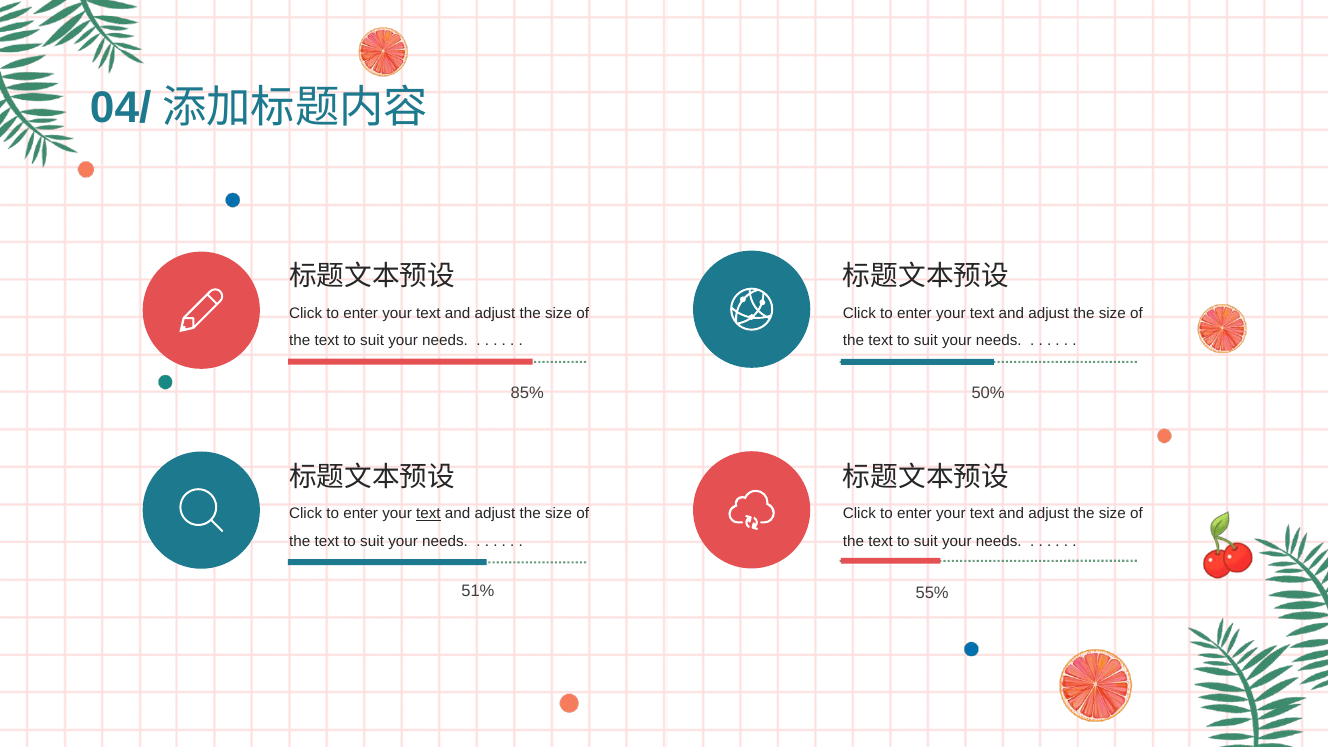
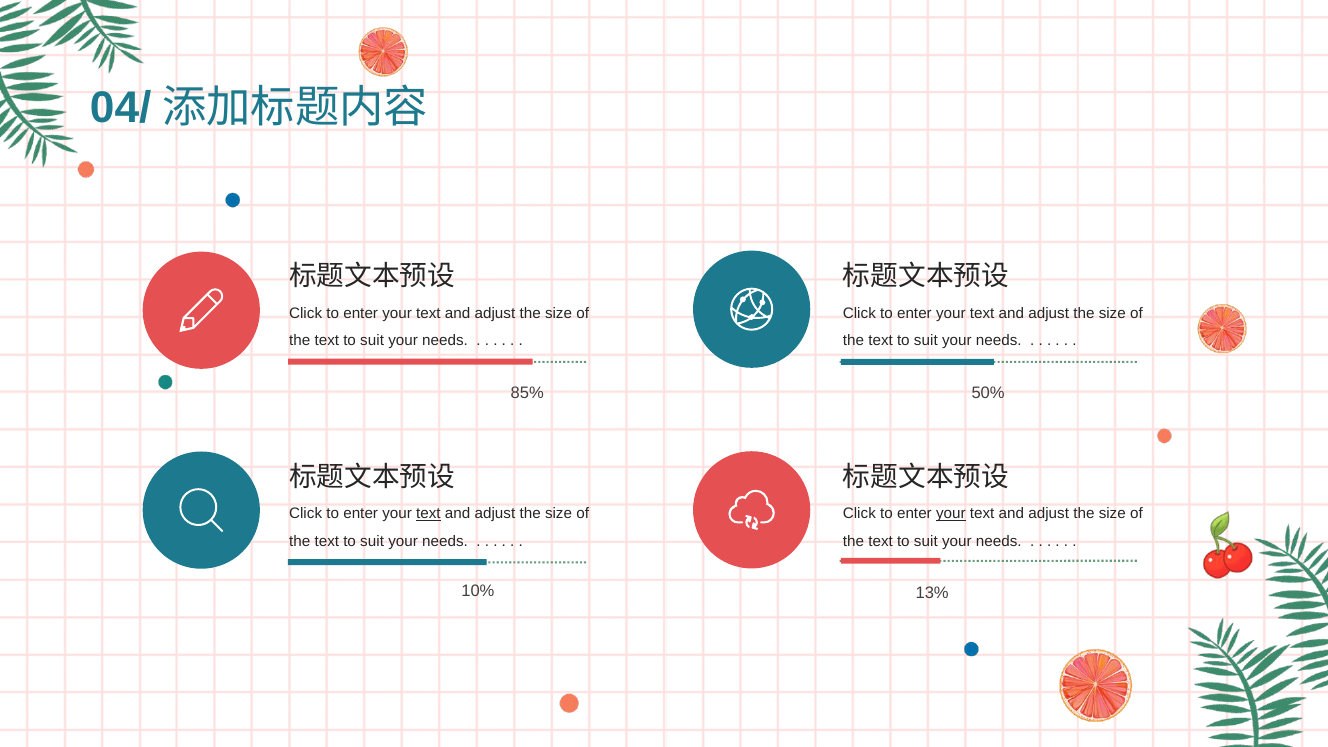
your underline: none -> present (951, 514)
51%: 51% -> 10% (478, 591)
55%: 55% -> 13% (932, 593)
